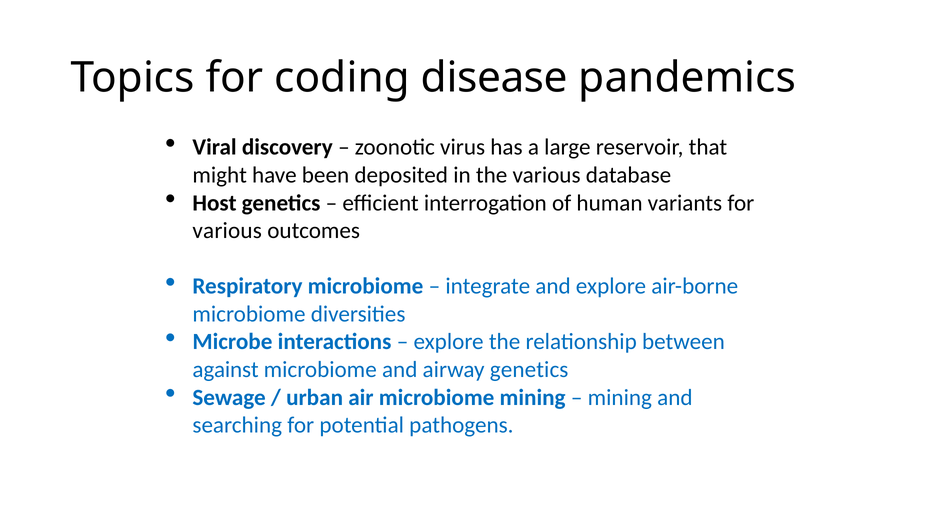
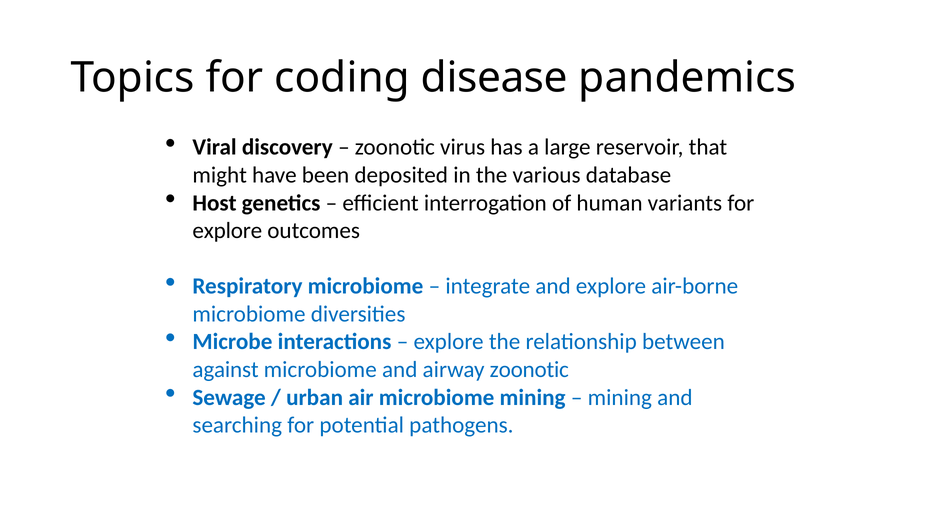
various: various -> explore (227, 231)
airway genetics: genetics -> zoonotic (529, 370)
